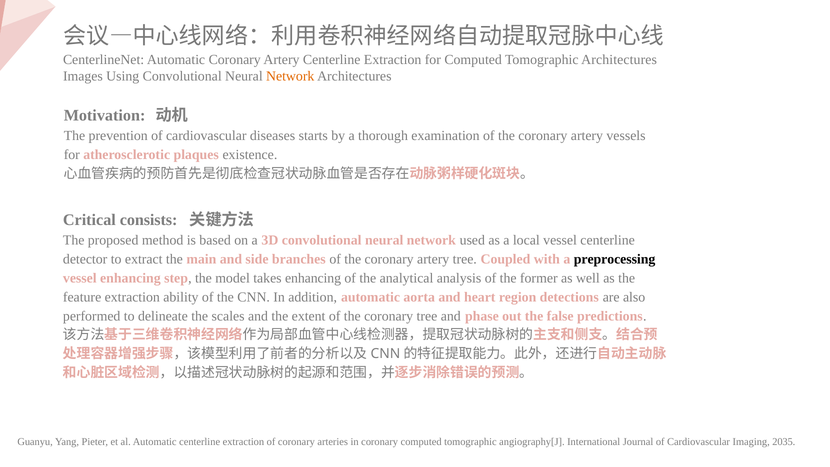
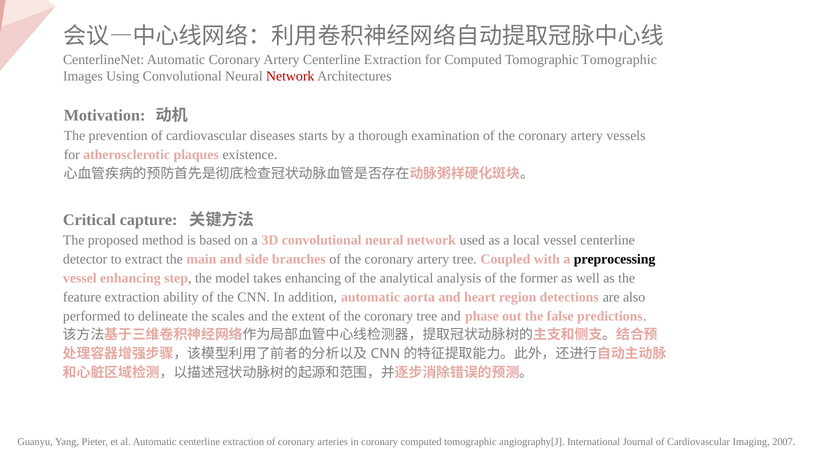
Tomographic Architectures: Architectures -> Tomographic (619, 60)
Network colour: orange -> red (290, 76)
consists: consists -> capture (149, 220)
2035: 2035 -> 2007 (784, 442)
